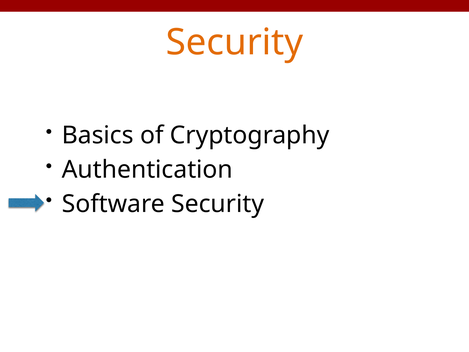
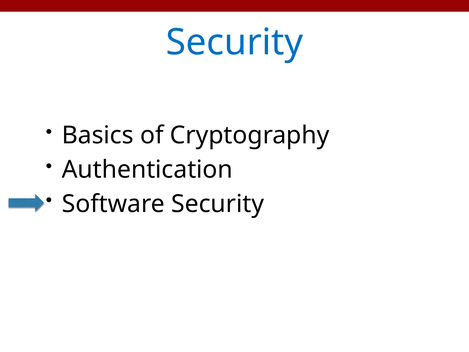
Security colour: orange -> blue (234, 42)
